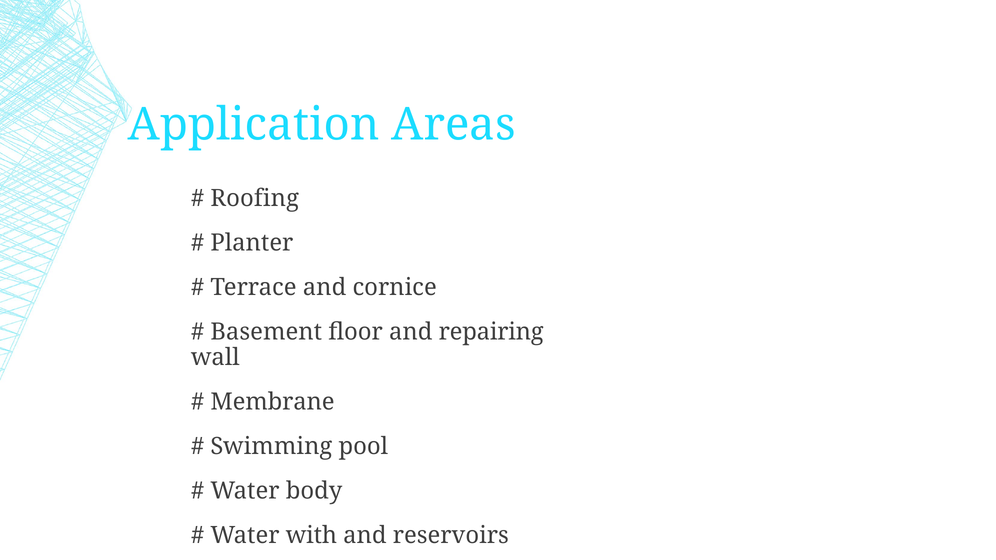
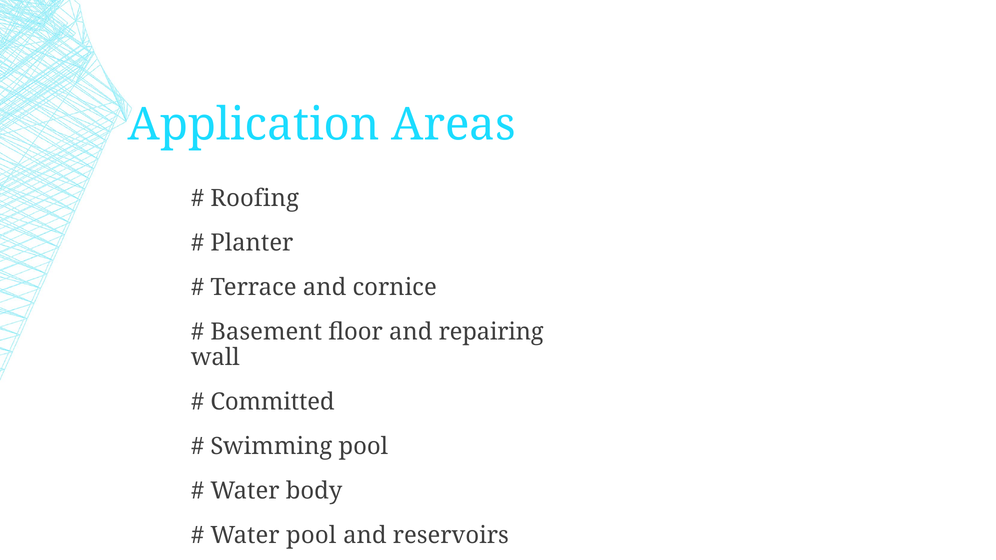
Membrane: Membrane -> Committed (272, 402)
Water with: with -> pool (311, 535)
